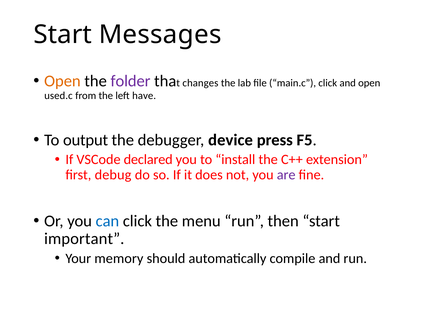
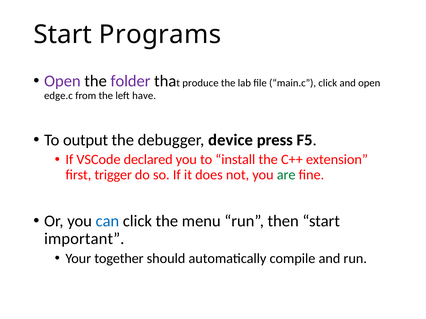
Messages: Messages -> Programs (160, 34)
Open colour: orange -> purple (62, 81)
changes: changes -> produce (200, 83)
used.c: used.c -> edge.c (58, 96)
debug: debug -> trigger (113, 175)
are colour: purple -> green (286, 175)
memory: memory -> together (119, 259)
